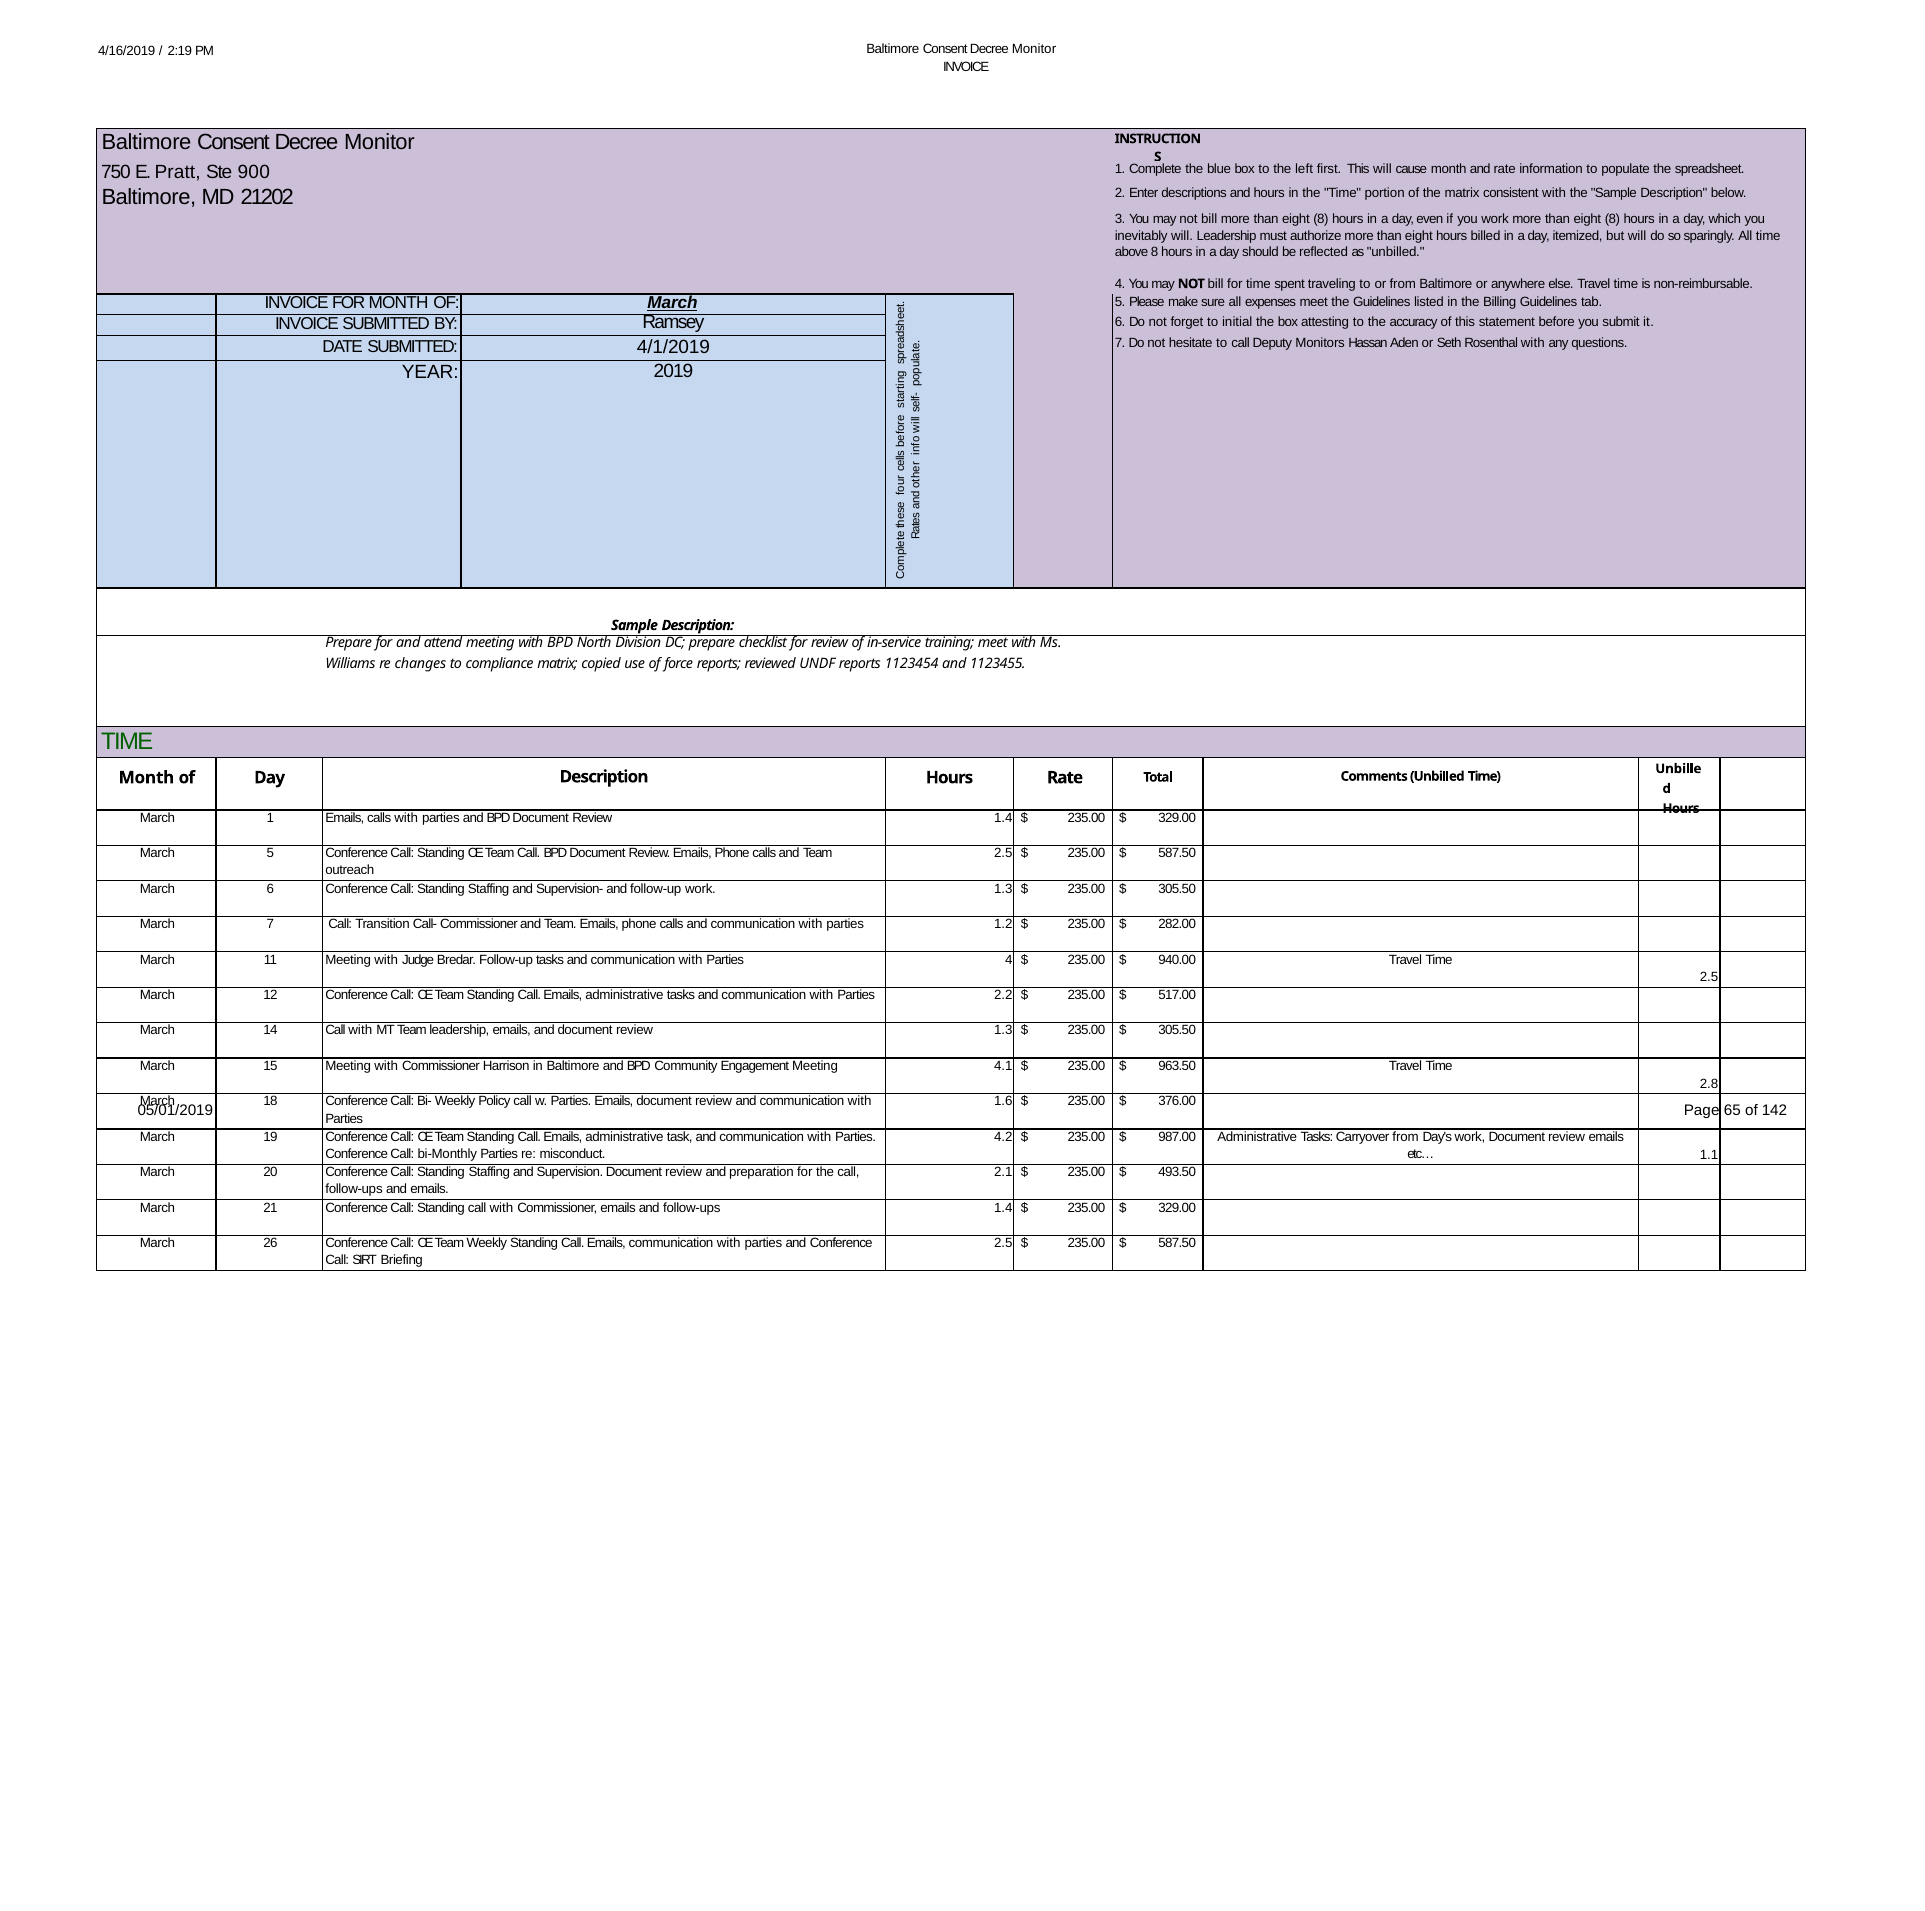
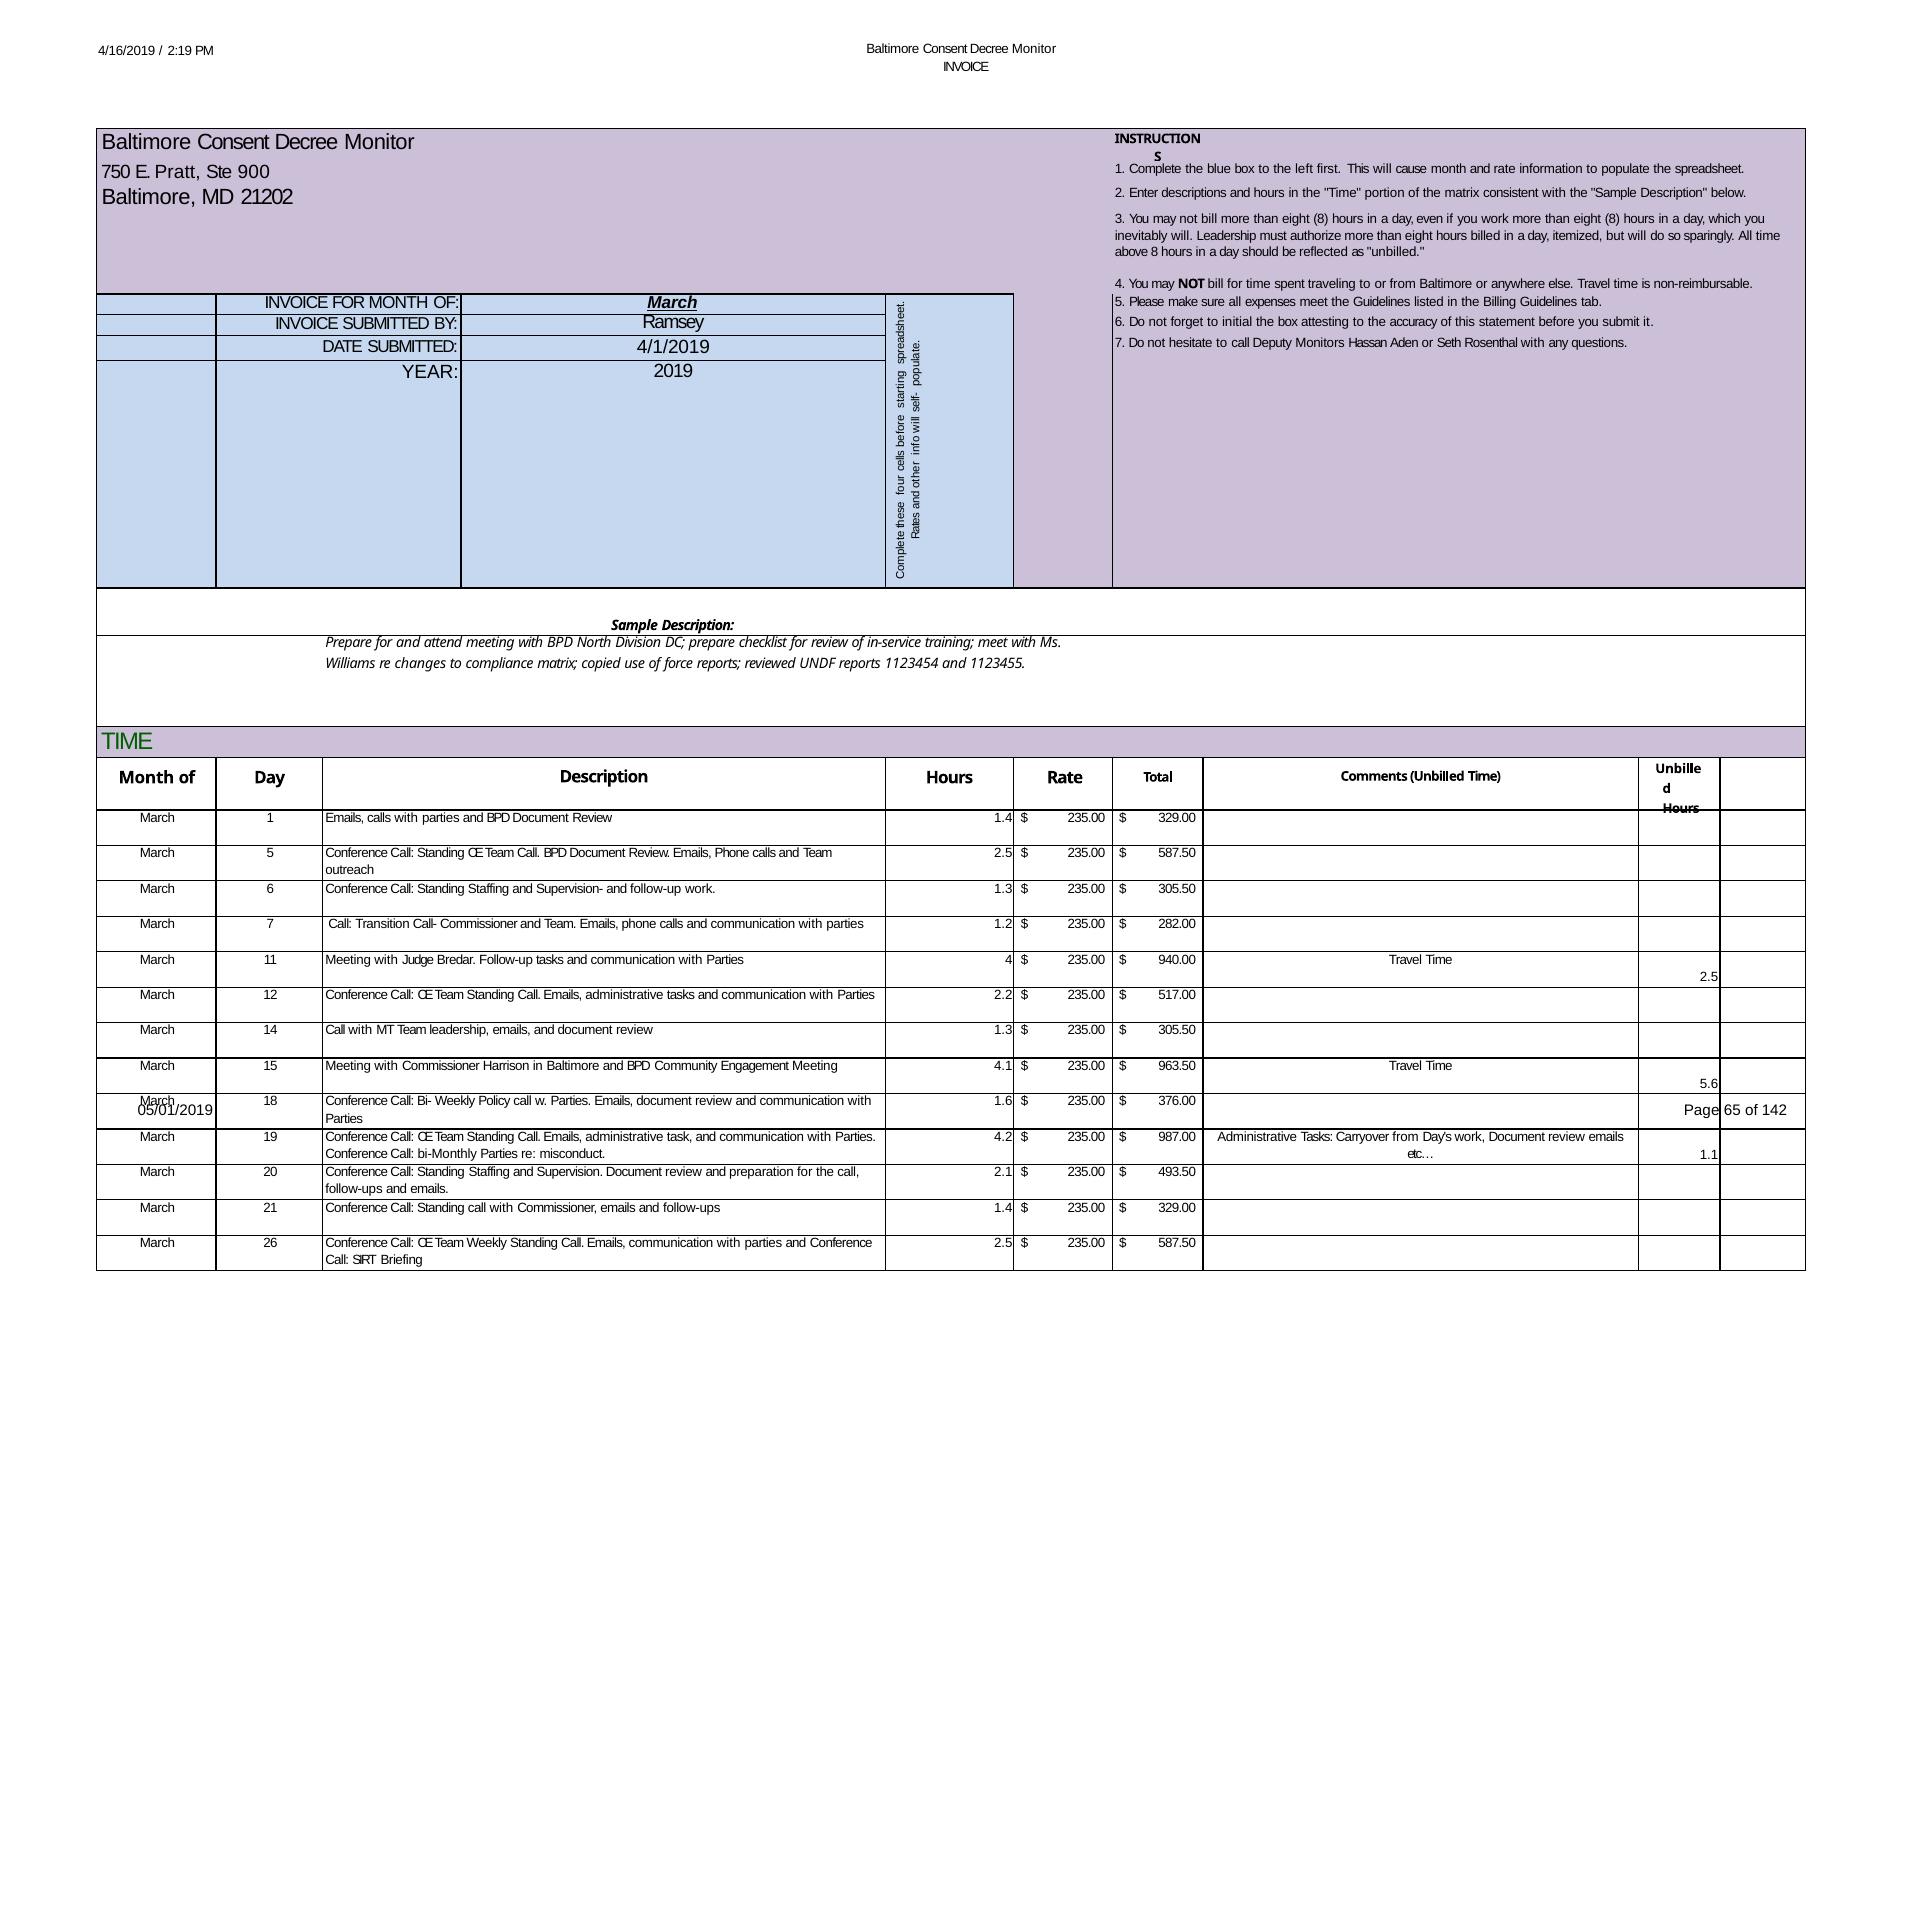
2.8: 2.8 -> 5.6 (1709, 1084)
